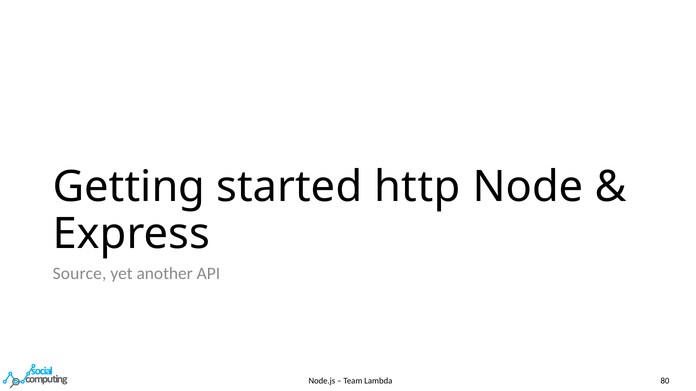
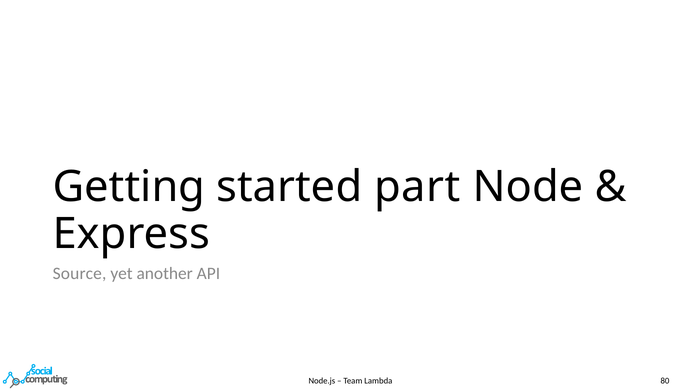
http: http -> part (417, 187)
